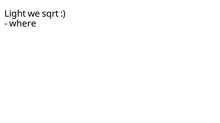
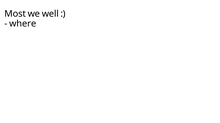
Light: Light -> Most (15, 14)
sqrt: sqrt -> well (50, 14)
